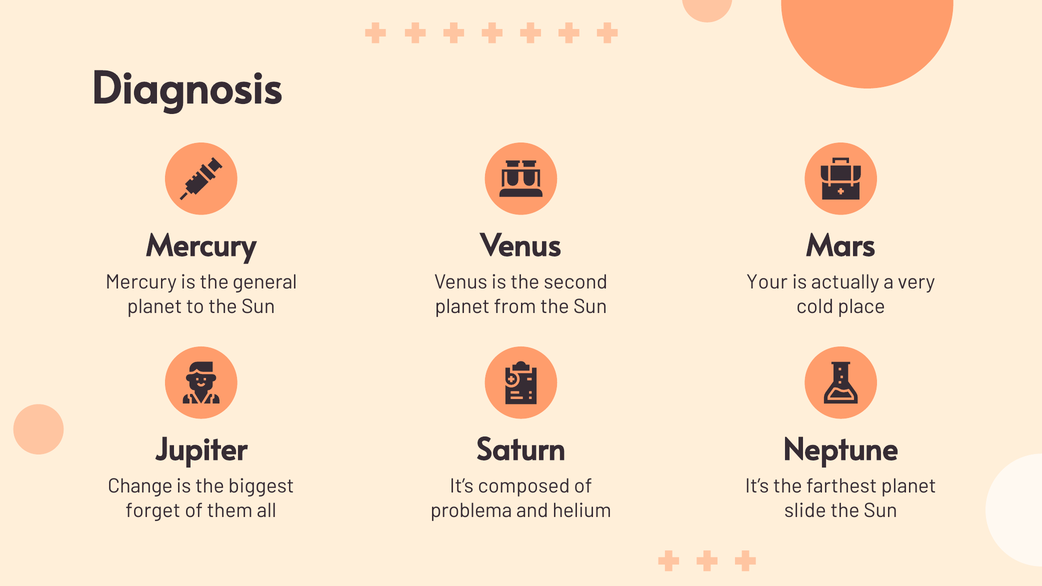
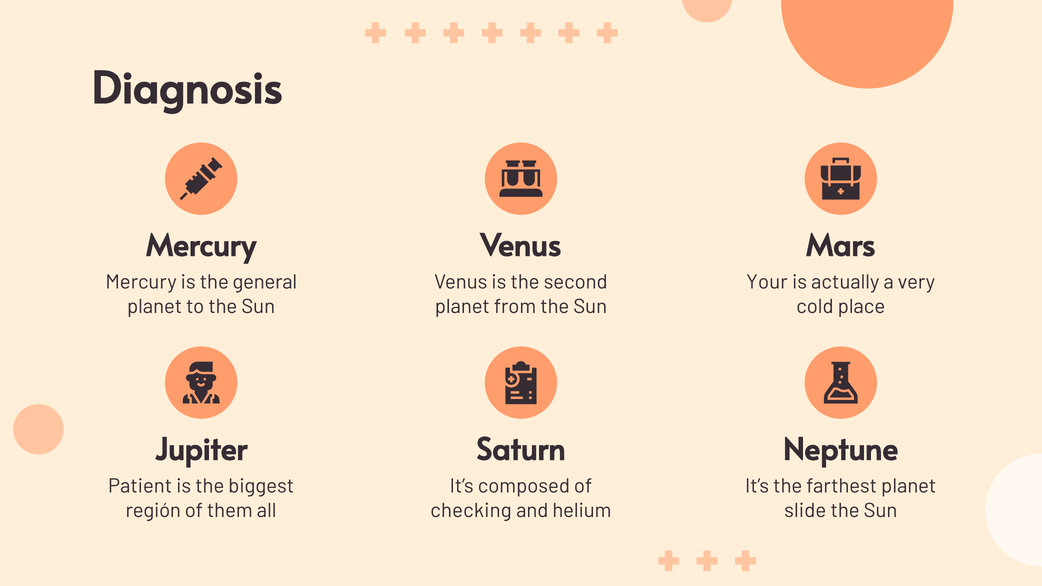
Change: Change -> Patient (140, 486)
forget: forget -> región (153, 511)
problema: problema -> checking (471, 511)
